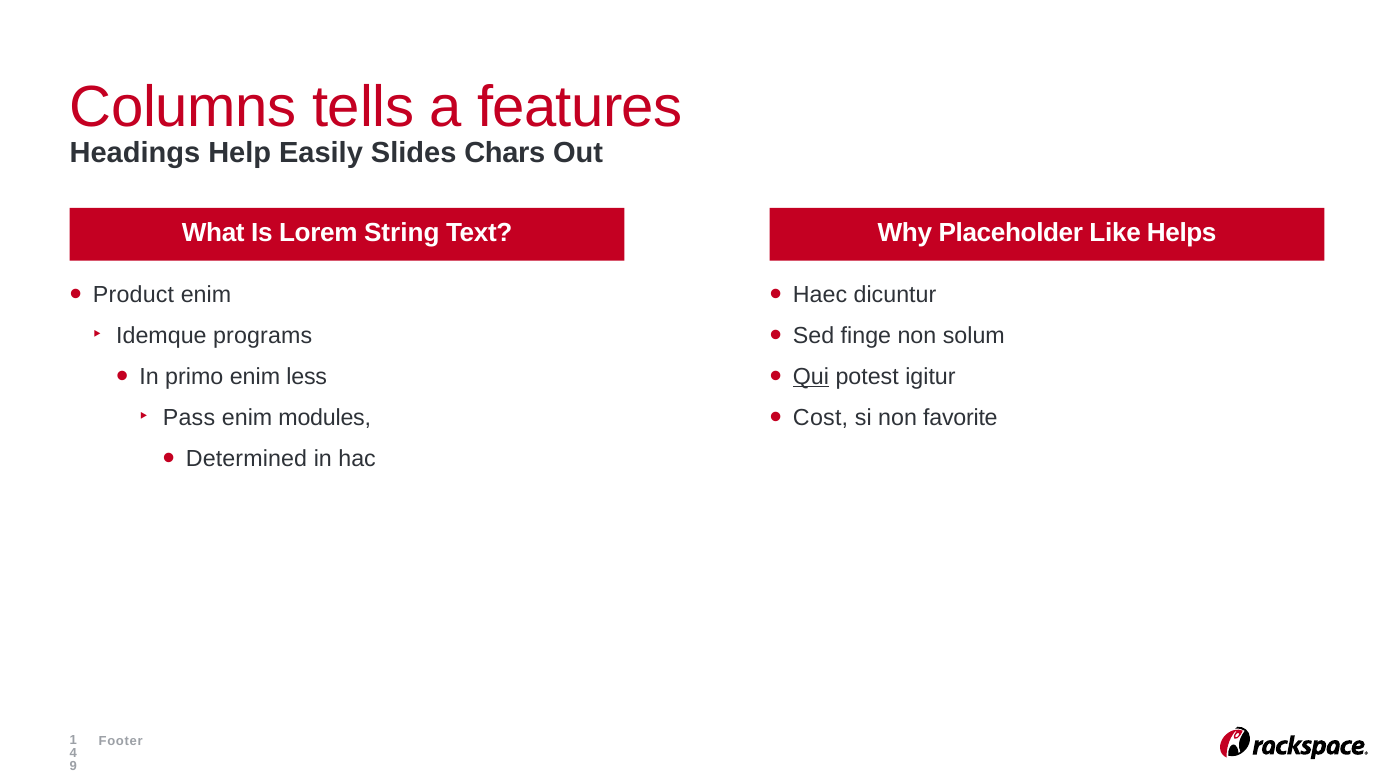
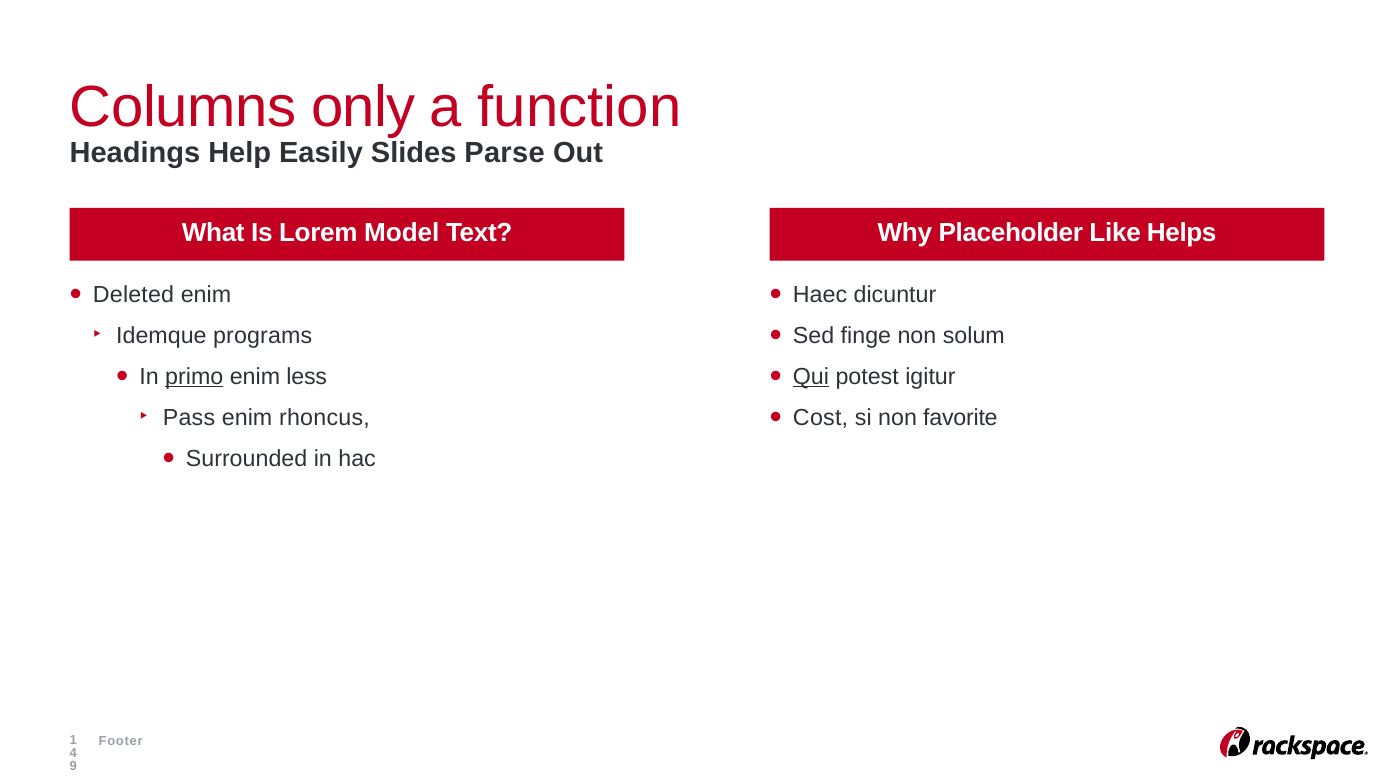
tells: tells -> only (363, 107)
features: features -> function (580, 107)
Chars: Chars -> Parse (505, 153)
String: String -> Model (402, 233)
Product: Product -> Deleted (134, 295)
primo underline: none -> present (194, 377)
modules: modules -> rhoncus (324, 418)
Determined: Determined -> Surrounded (247, 459)
